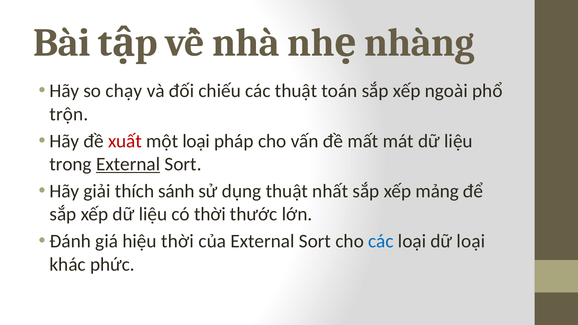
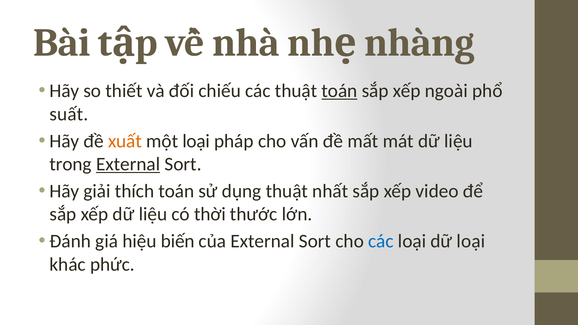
chạy: chạy -> thiết (124, 91)
toán underline: none -> present (339, 91)
trộn: trộn -> suất (69, 114)
xuất colour: red -> orange (125, 141)
thích sánh: sánh -> toán (176, 191)
mảng: mảng -> video (437, 191)
hiệu thời: thời -> biến (178, 241)
